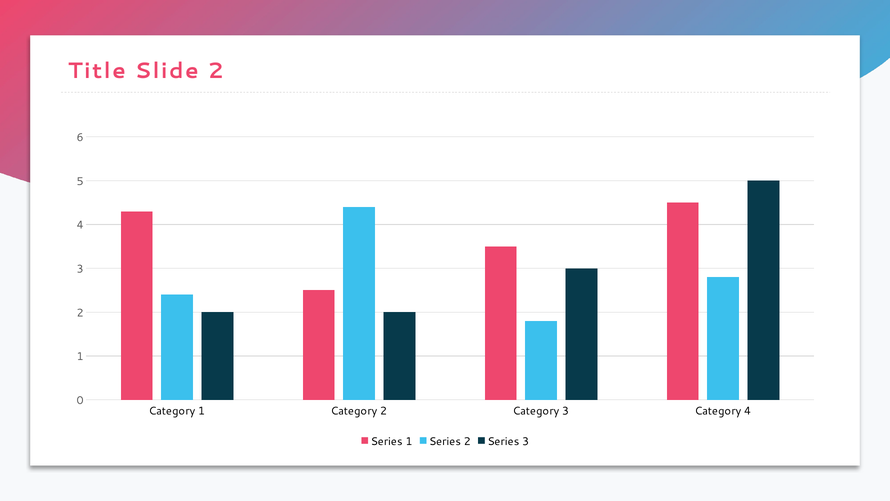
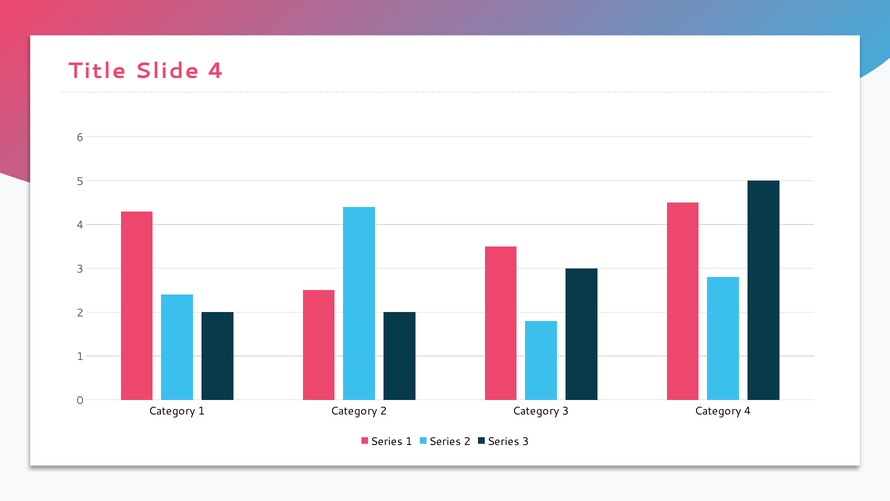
Slide 2: 2 -> 4 (216, 71)
